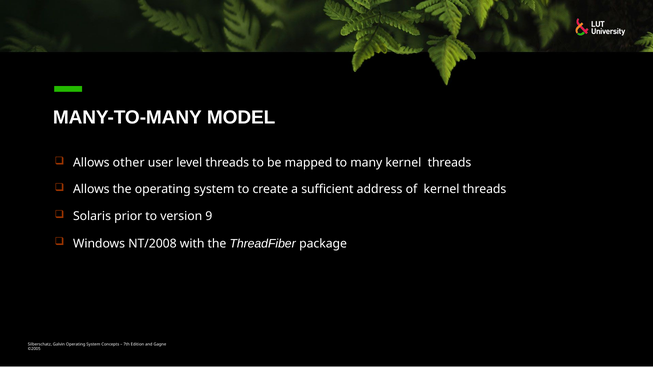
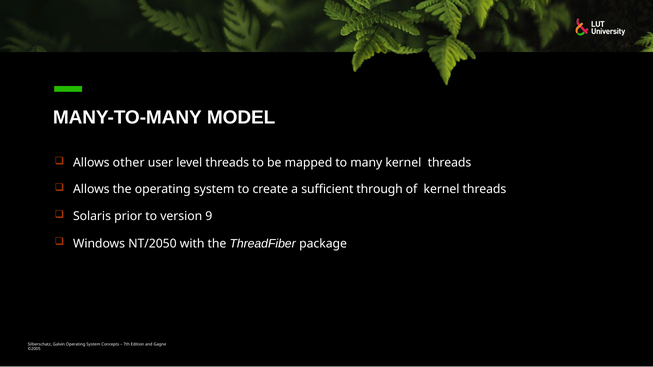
address: address -> through (380, 189)
NT/2008: NT/2008 -> NT/2050 (152, 244)
